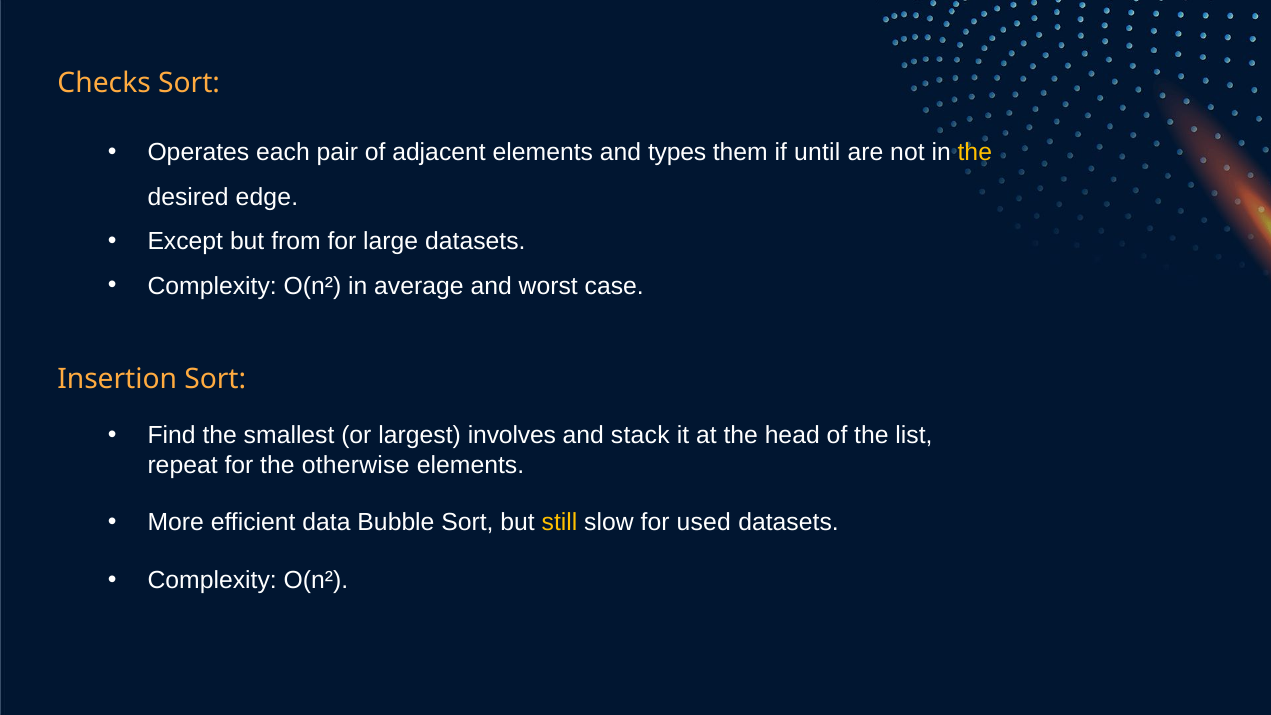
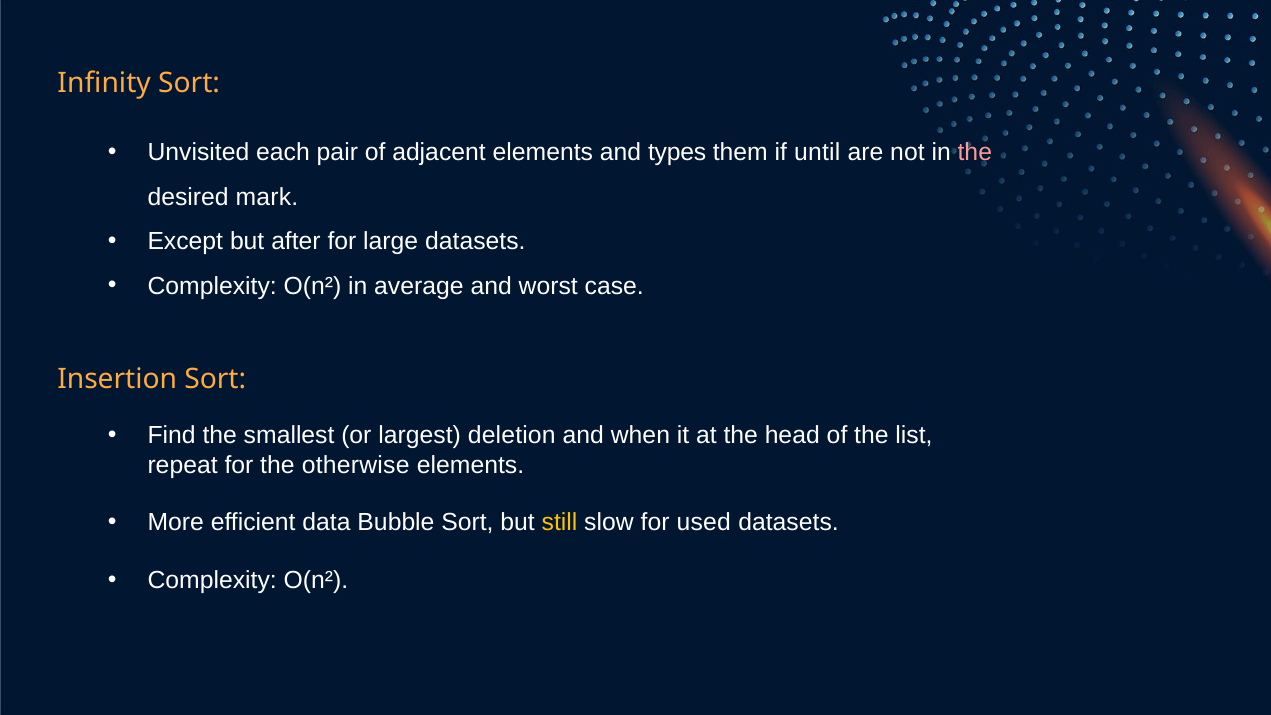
Checks: Checks -> Infinity (104, 83)
Operates: Operates -> Unvisited (198, 153)
the colour: yellow -> pink (975, 153)
edge: edge -> mark (267, 197)
from: from -> after (296, 242)
involves: involves -> deletion (512, 435)
stack: stack -> when (640, 435)
